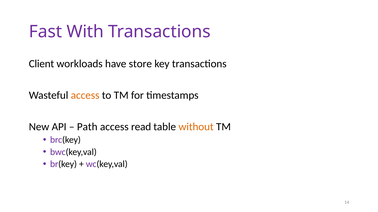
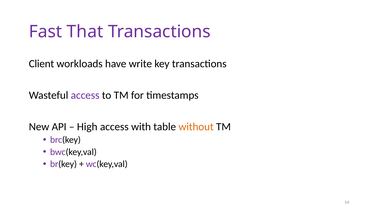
With: With -> That (85, 32)
store: store -> write (140, 64)
access colour: orange -> purple (85, 96)
Path: Path -> High (87, 127)
read: read -> with (141, 127)
